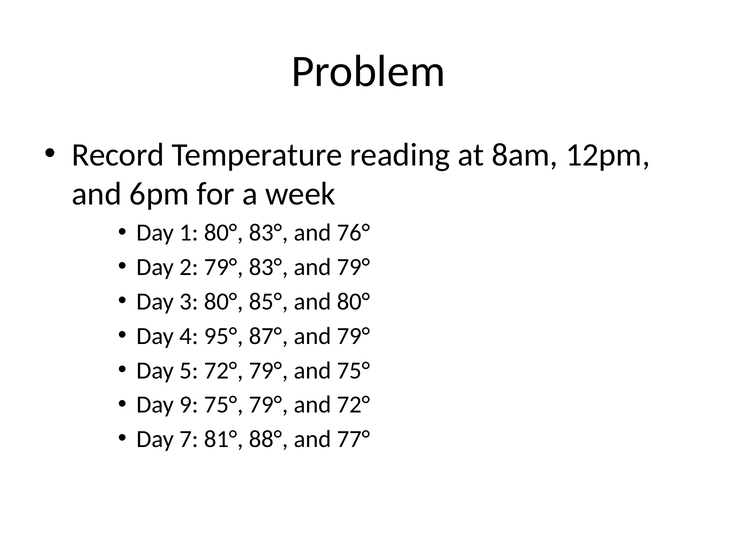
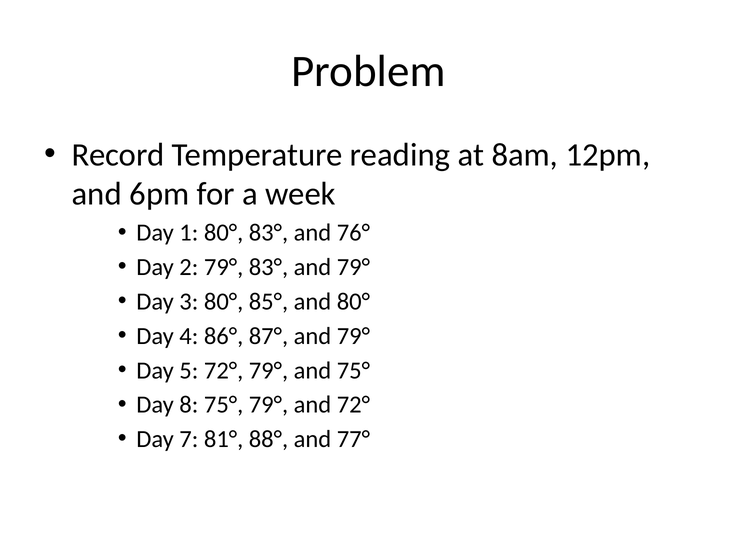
95°: 95° -> 86° (224, 336)
9: 9 -> 8 (189, 405)
